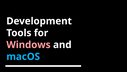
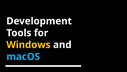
Windows colour: pink -> yellow (28, 44)
